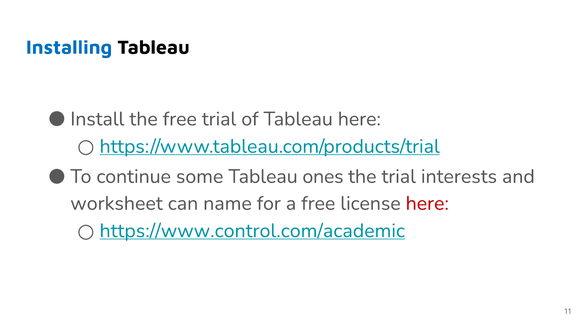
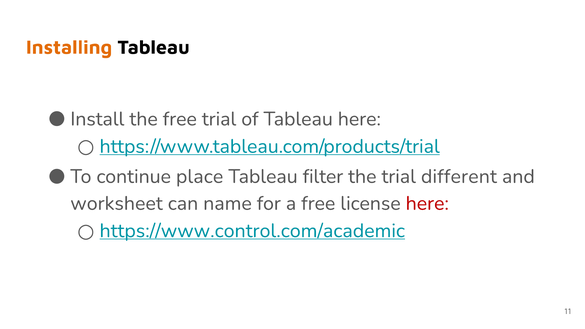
Installing colour: blue -> orange (69, 47)
some: some -> place (200, 177)
ones: ones -> filter (323, 177)
interests: interests -> different (459, 177)
